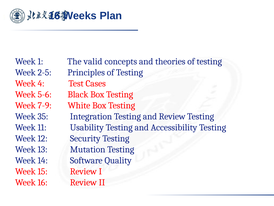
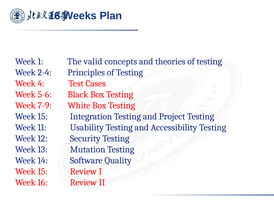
2-5: 2-5 -> 2-4 (45, 72)
35: 35 -> 15 (43, 116)
and Review: Review -> Project (172, 116)
